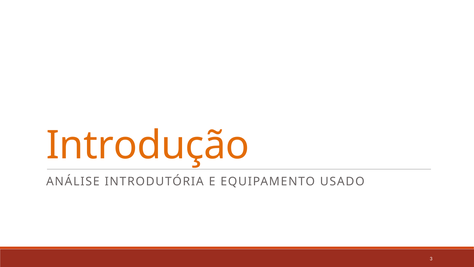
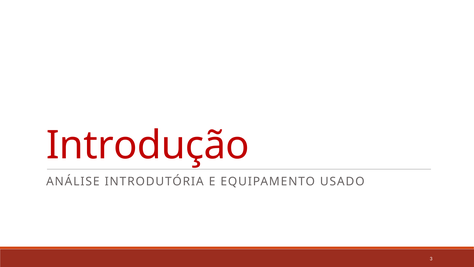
Introdução colour: orange -> red (148, 145)
